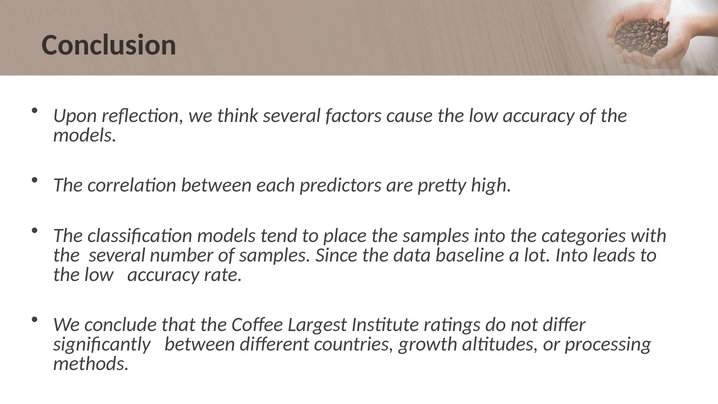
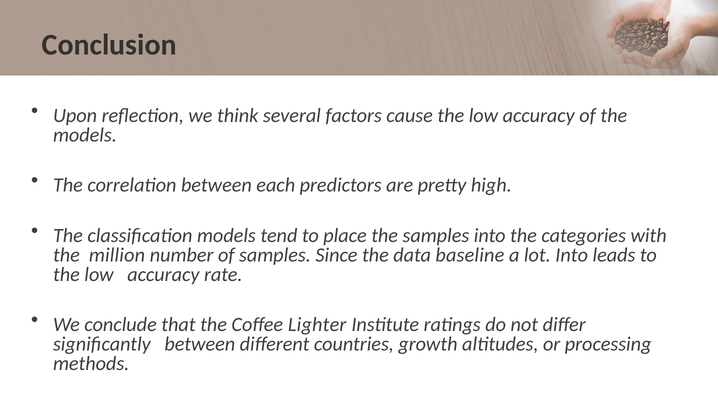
the several: several -> million (117, 255)
Largest: Largest -> Lighter (317, 325)
